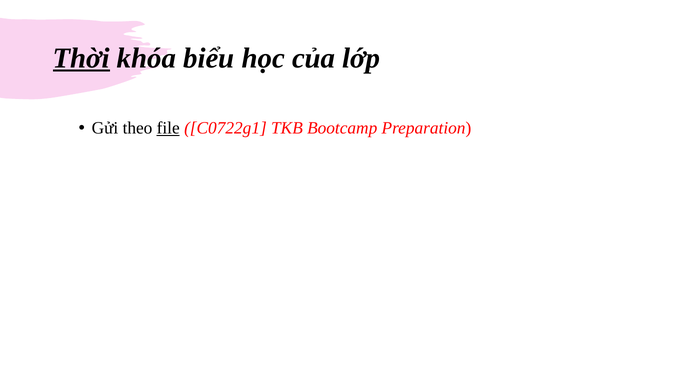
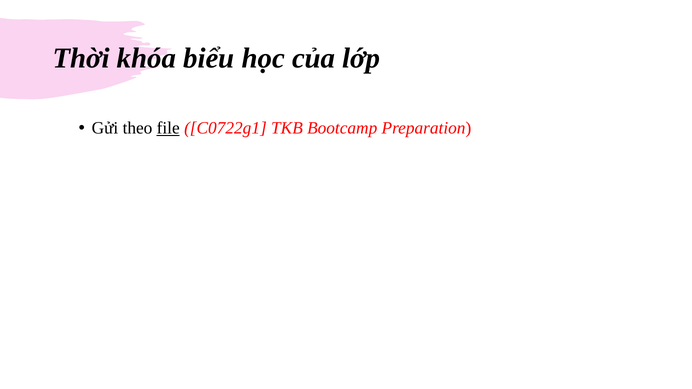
Thời underline: present -> none (81, 58)
